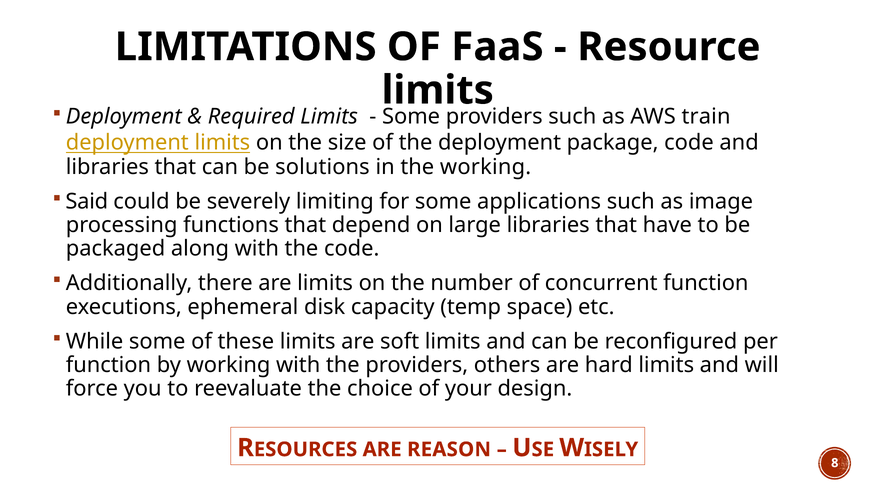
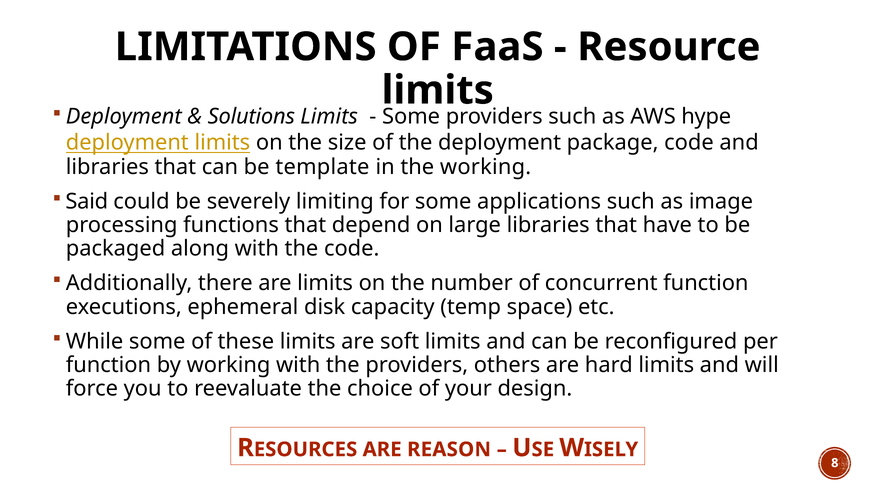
Required: Required -> Solutions (251, 116)
train: train -> hype (706, 116)
solutions: solutions -> template (322, 167)
